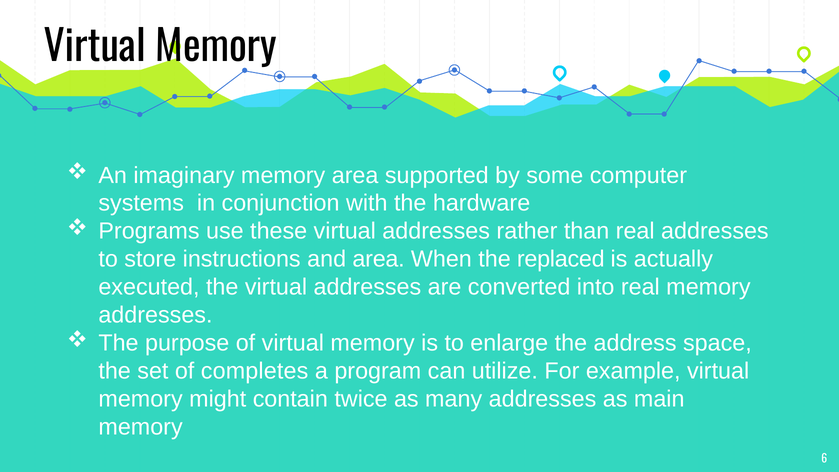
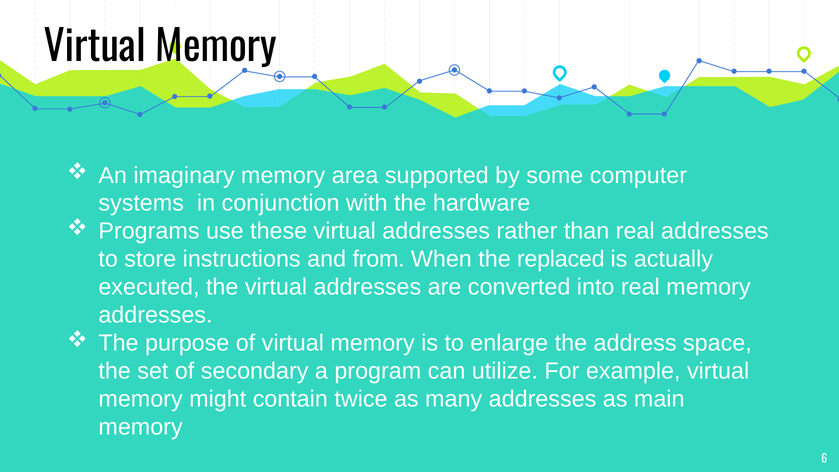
and area: area -> from (379, 259)
completes: completes -> secondary (255, 371)
